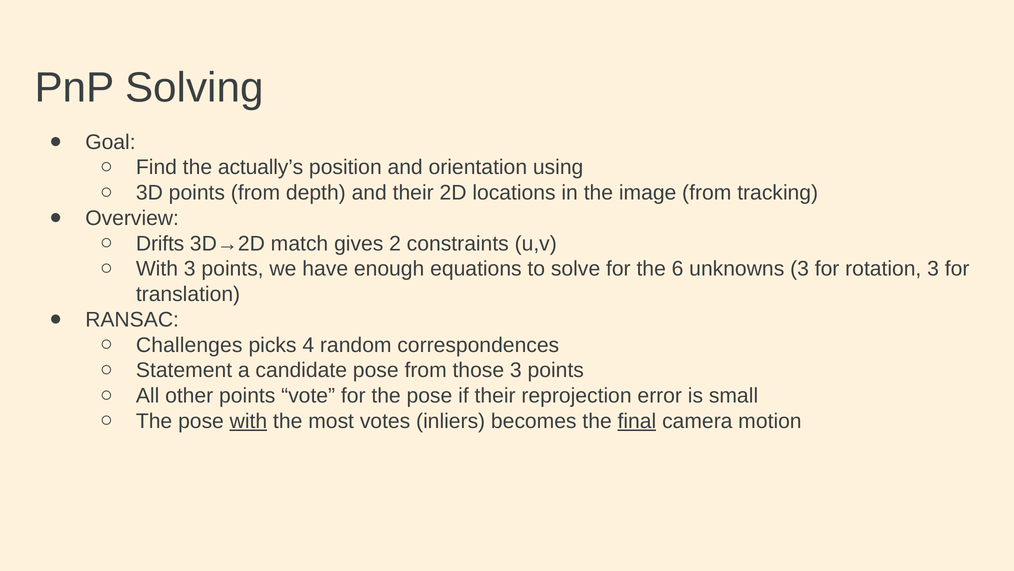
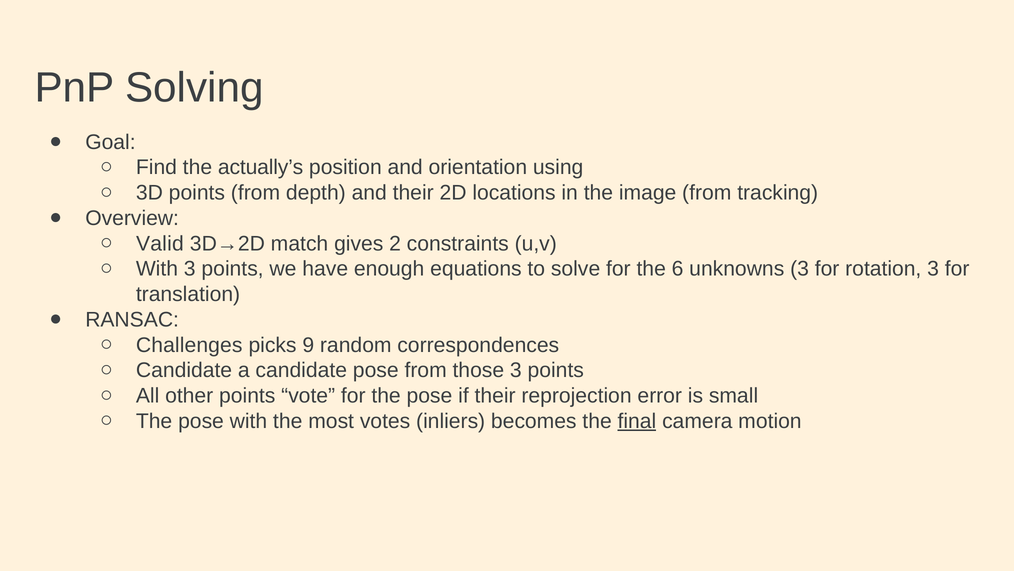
Drifts: Drifts -> Valid (160, 243)
4: 4 -> 9 (308, 345)
Statement: Statement -> Candidate (184, 370)
with underline: present -> none (248, 421)
